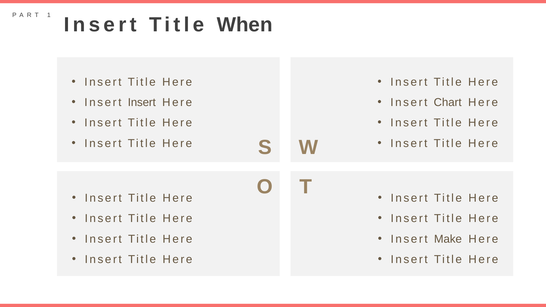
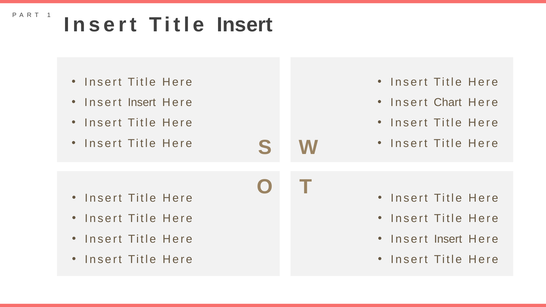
Title When: When -> Insert (245, 25)
Make: Make -> Insert (448, 239)
